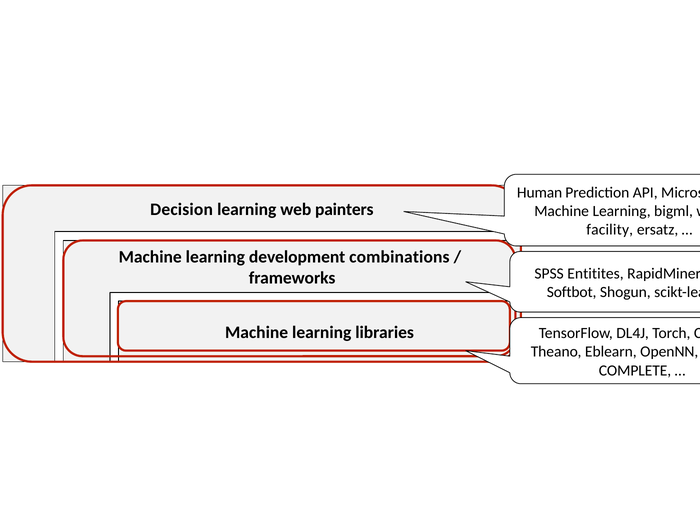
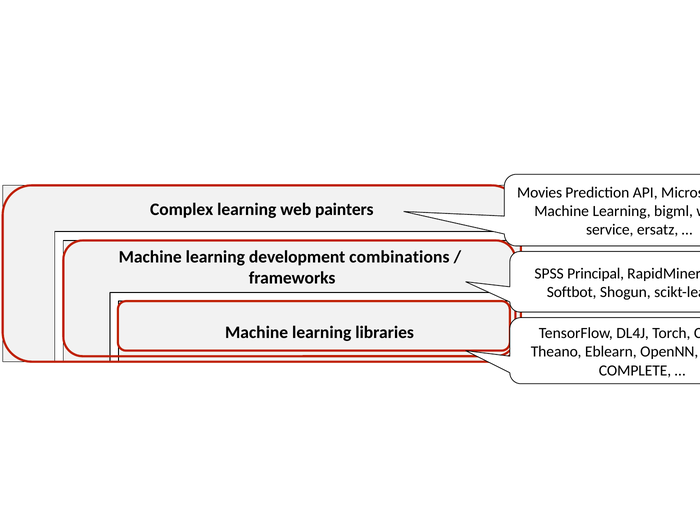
Human: Human -> Movies (540, 193)
Decision: Decision -> Complex (182, 210)
facility: facility -> service (610, 230)
Entitites: Entitites -> Principal (596, 273)
